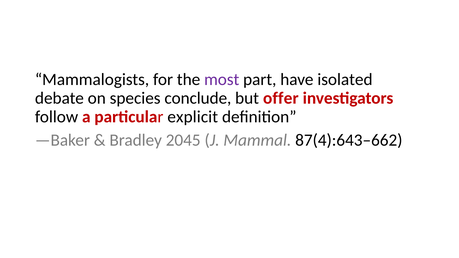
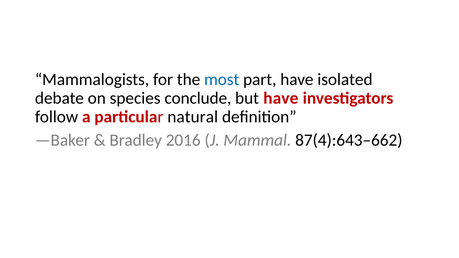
most colour: purple -> blue (222, 80)
but offer: offer -> have (281, 98)
explicit: explicit -> natural (193, 117)
2045: 2045 -> 2016 (183, 140)
